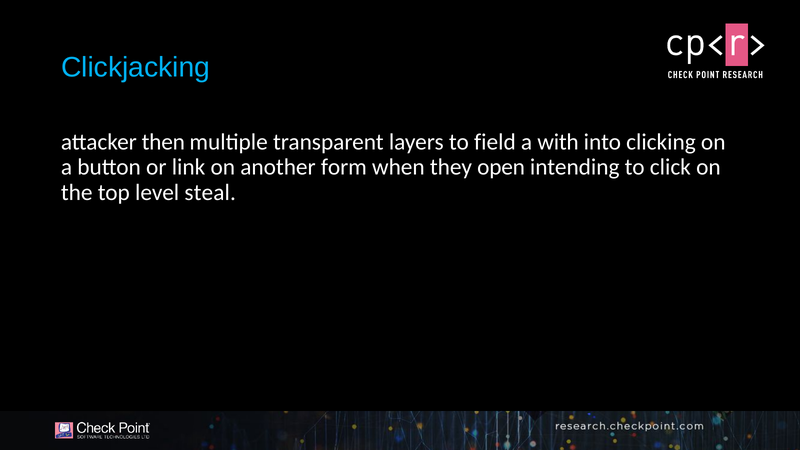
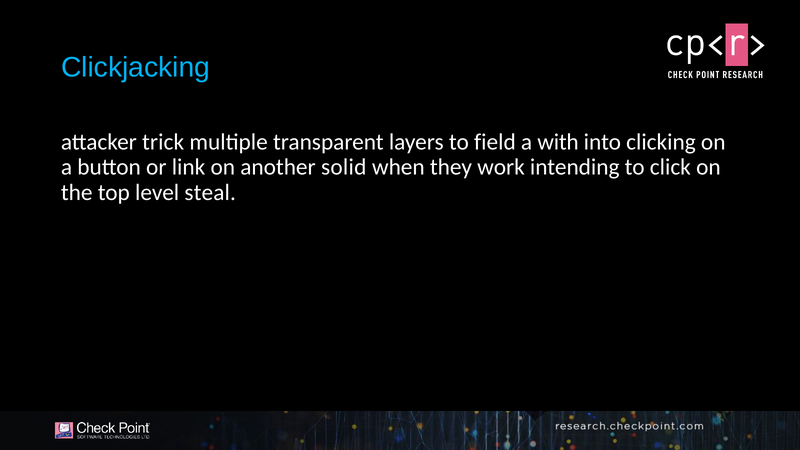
then: then -> trick (163, 142)
form: form -> solid (344, 167)
open: open -> work (501, 167)
